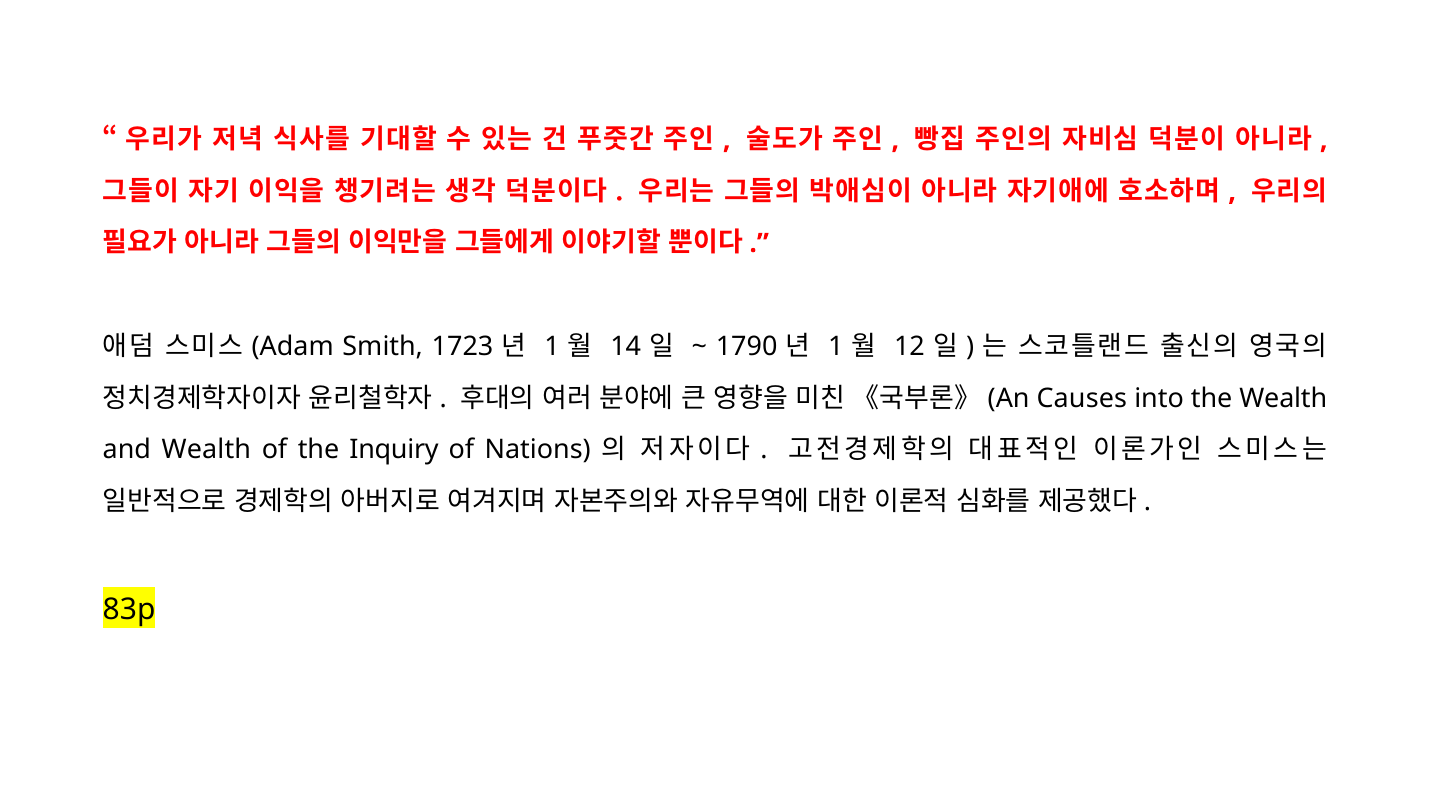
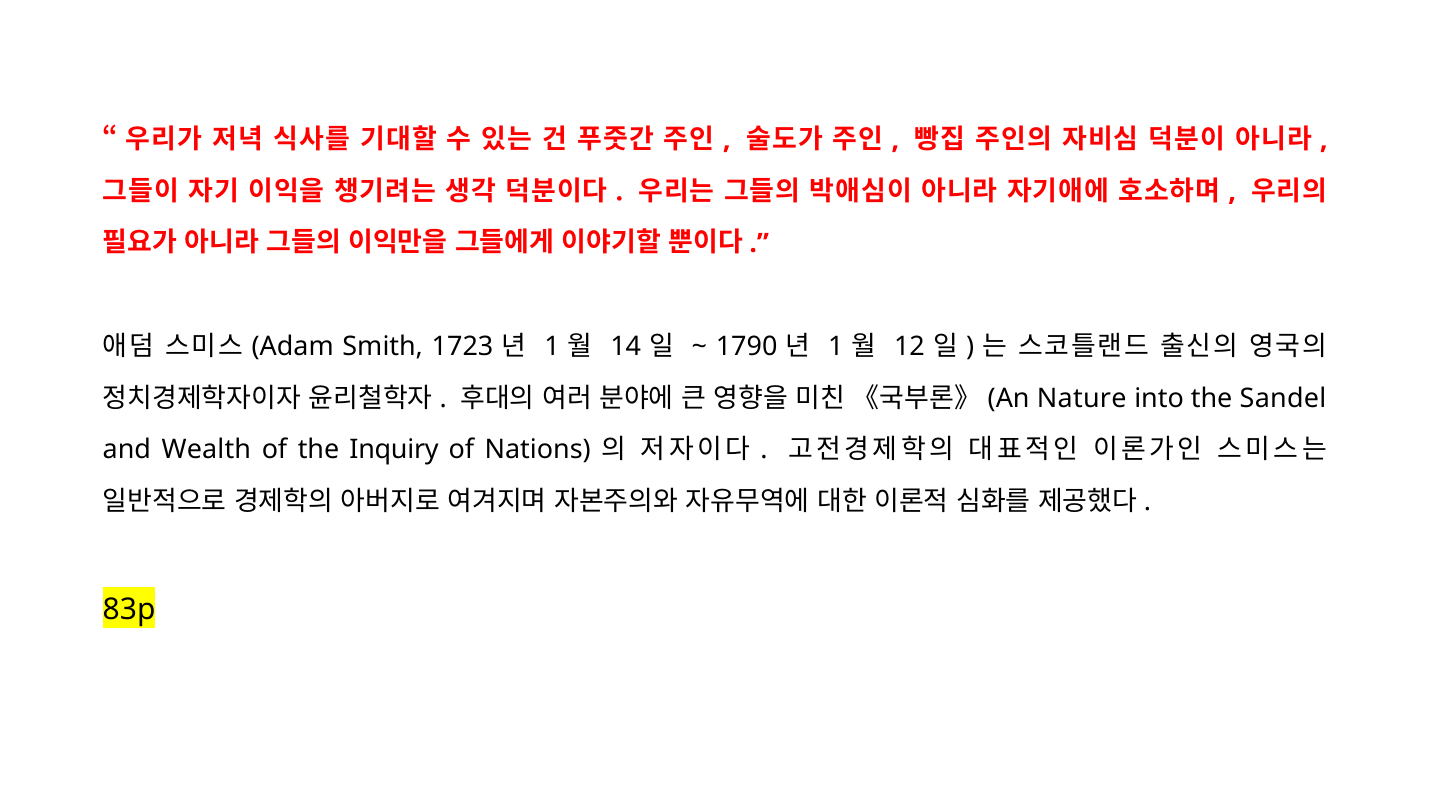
Causes: Causes -> Nature (1082, 398)
the Wealth: Wealth -> Sandel (1283, 398)
